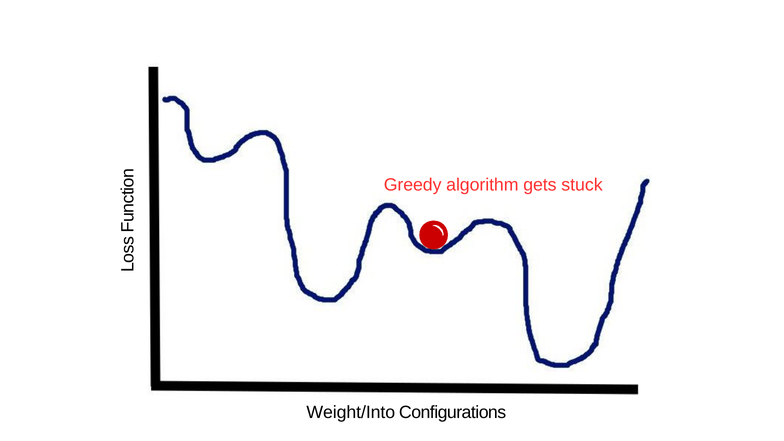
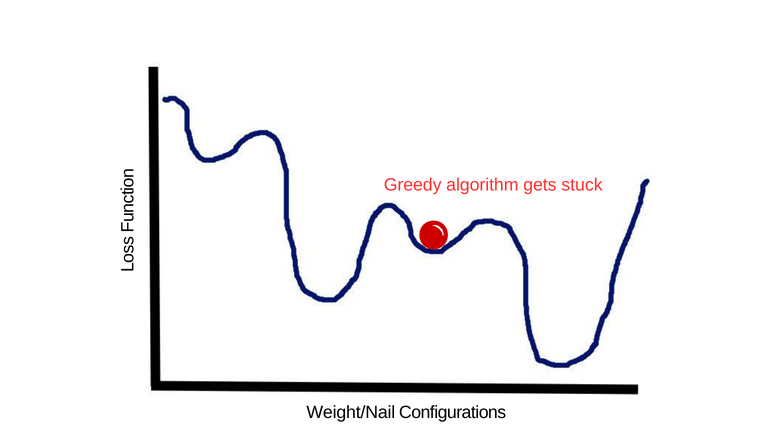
Weight/Into: Weight/Into -> Weight/Nail (351, 412)
